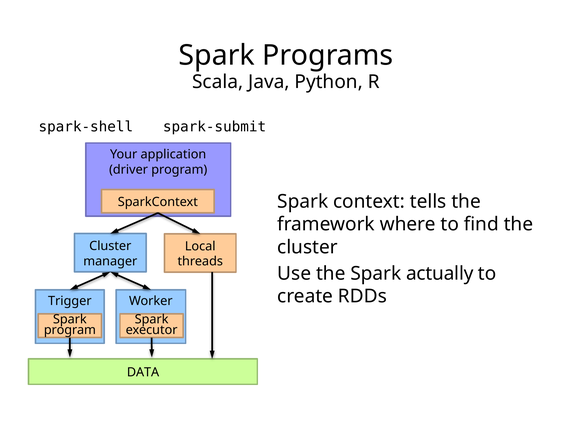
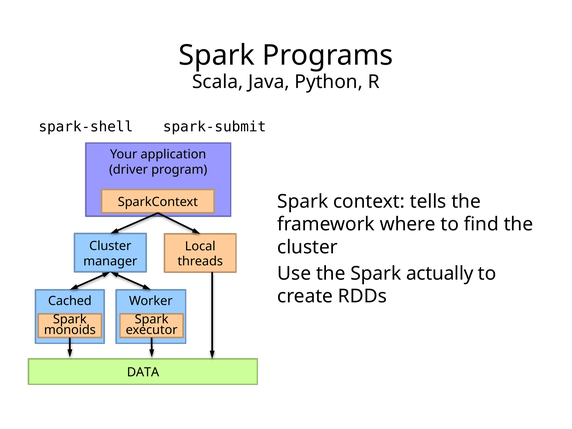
Trigger: Trigger -> Cached (70, 301)
program: program -> monoids (70, 330)
